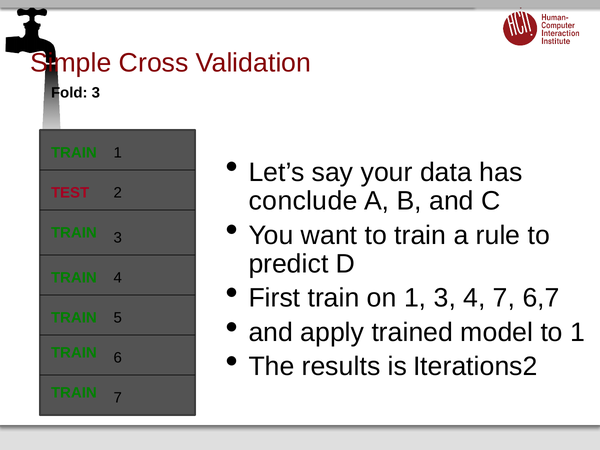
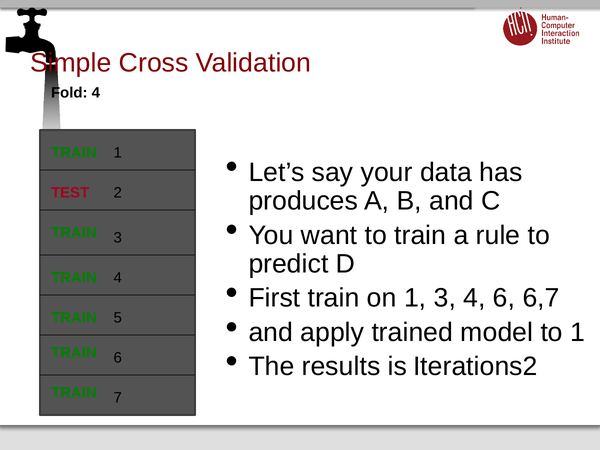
Fold 3: 3 -> 4 (96, 93)
conclude: conclude -> produces (303, 201)
4 7: 7 -> 6 (504, 298)
